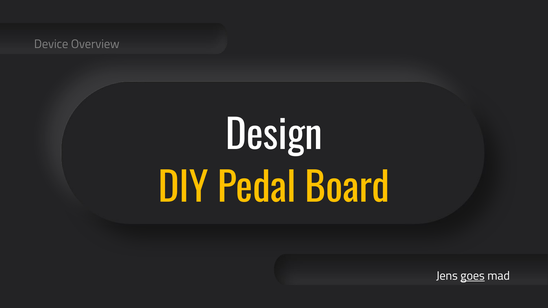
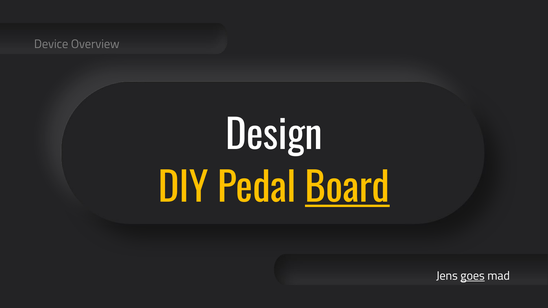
Board underline: none -> present (347, 189)
